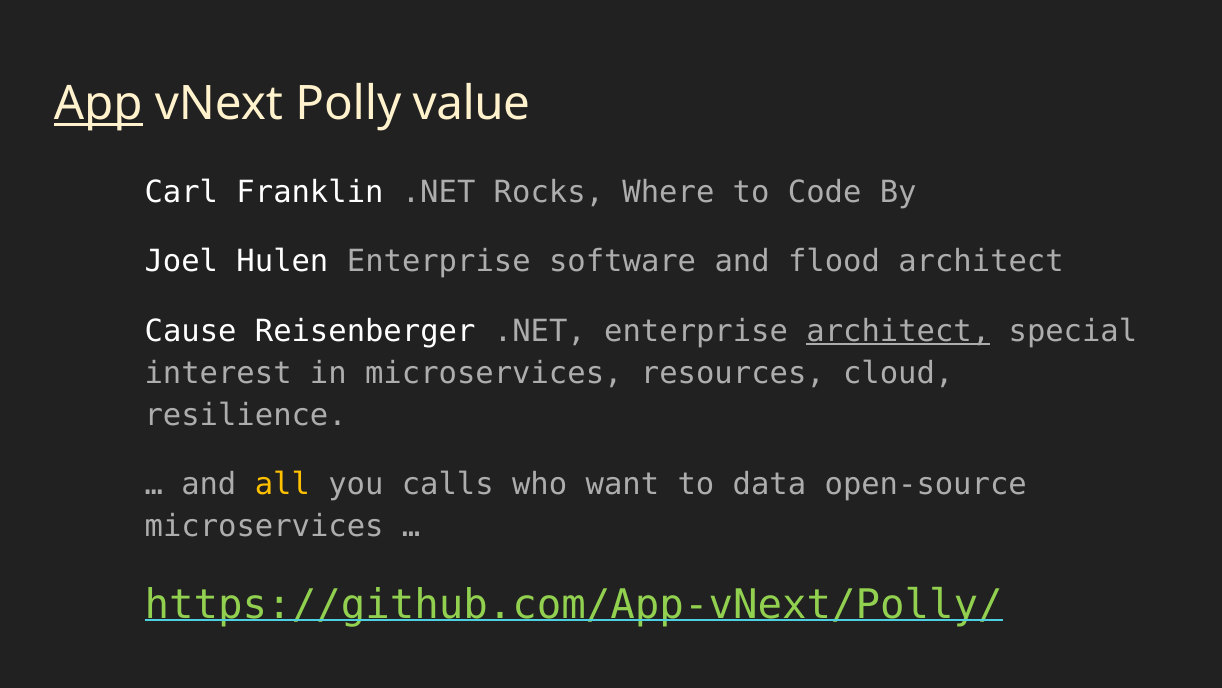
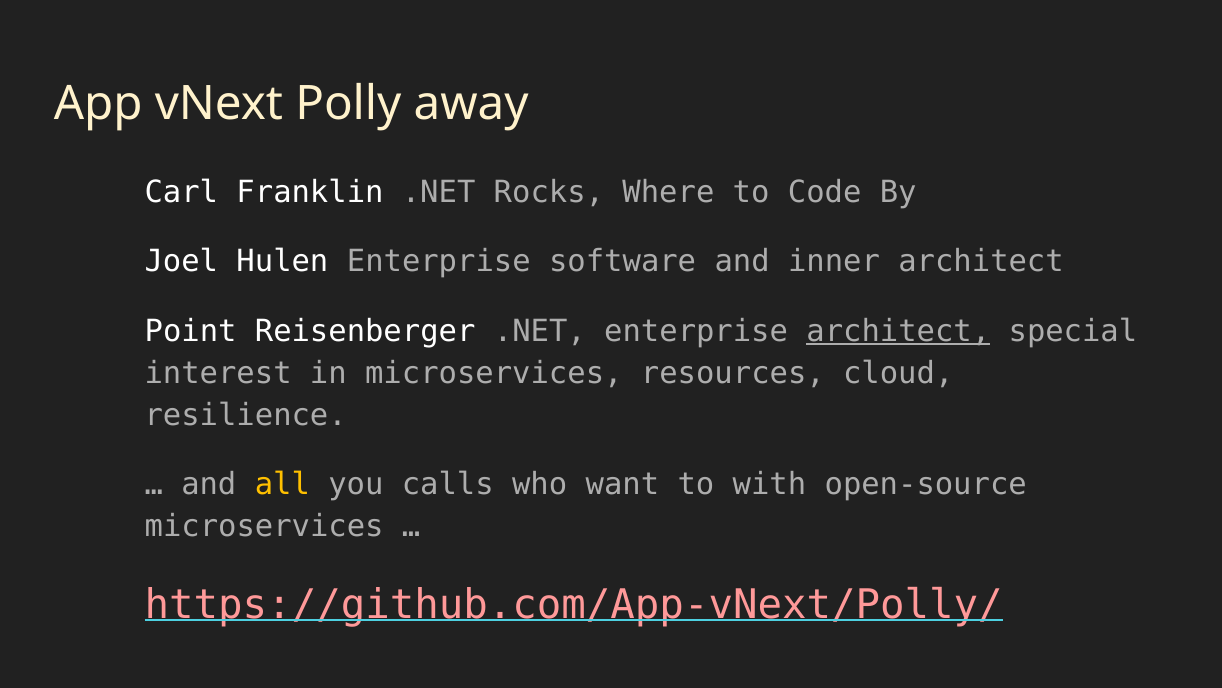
App underline: present -> none (98, 104)
value: value -> away (471, 104)
flood: flood -> inner (834, 261)
Cause: Cause -> Point (191, 331)
data: data -> with (769, 484)
https://github.com/App-vNext/Polly/ colour: light green -> pink (574, 604)
